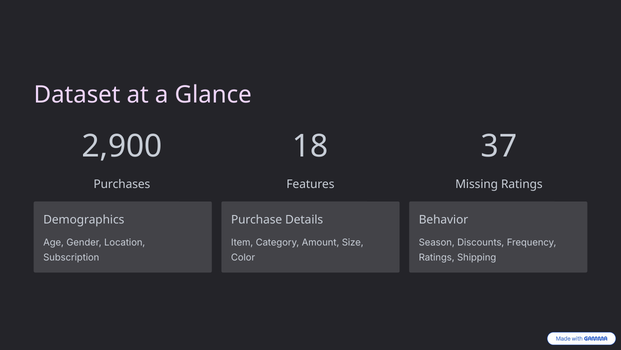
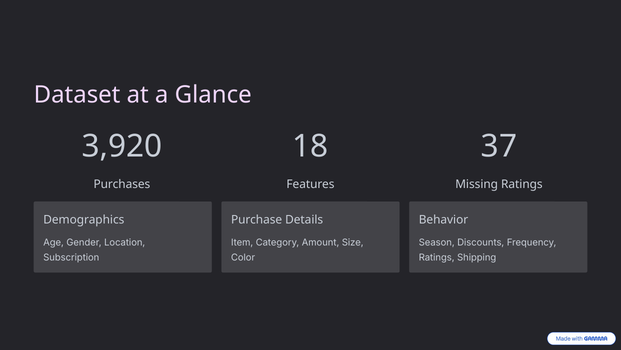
2,900: 2,900 -> 3,920 (122, 146)
